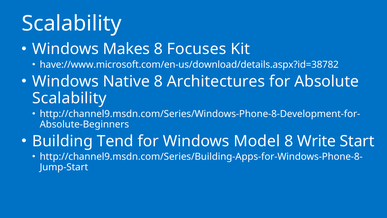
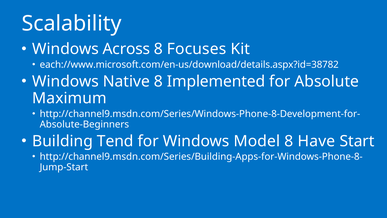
Makes: Makes -> Across (126, 49)
have://www.microsoft.com/en-us/download/details.aspx?id=38782: have://www.microsoft.com/en-us/download/details.aspx?id=38782 -> each://www.microsoft.com/en-us/download/details.aspx?id=38782 (189, 65)
Architectures: Architectures -> Implemented (216, 81)
Scalability: Scalability -> Maximum (69, 98)
Write: Write -> Have (316, 141)
